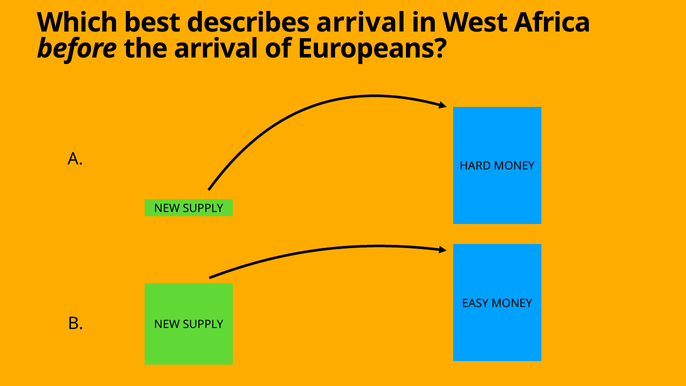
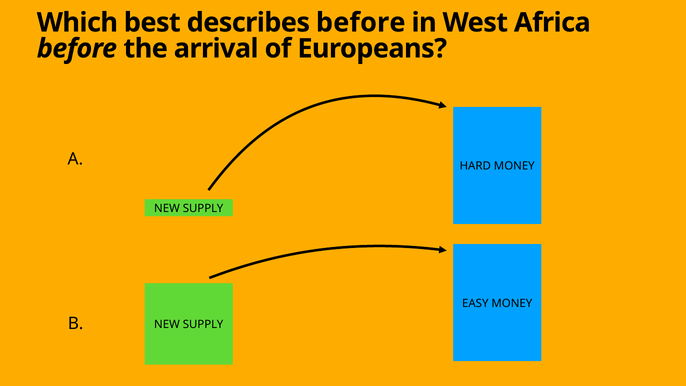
describes arrival: arrival -> before (361, 23)
